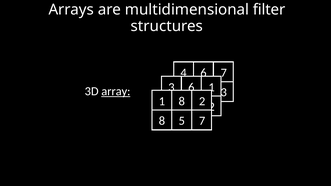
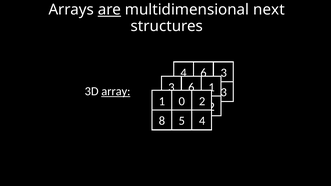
are underline: none -> present (109, 10)
filter: filter -> next (269, 10)
7: 7 -> 3 (224, 73)
8: 8 -> 0 (182, 101)
5 7: 7 -> 4 (202, 121)
